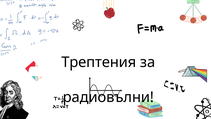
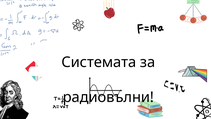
Трептения: Трептения -> Системата (99, 62)
